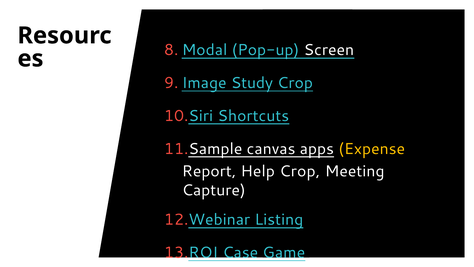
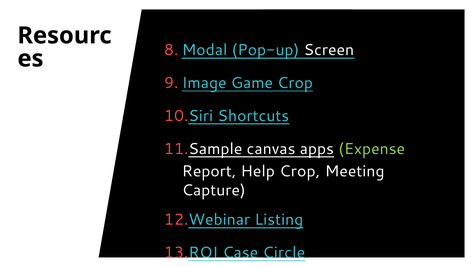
Study: Study -> Game (252, 83)
Expense colour: yellow -> light green (372, 149)
Game: Game -> Circle (284, 252)
